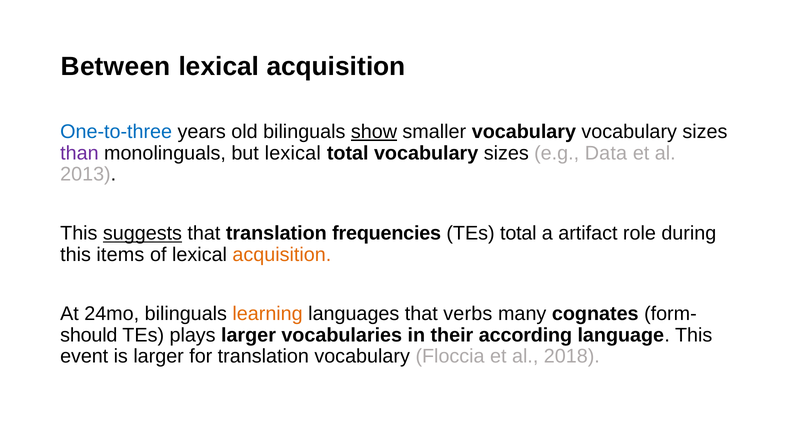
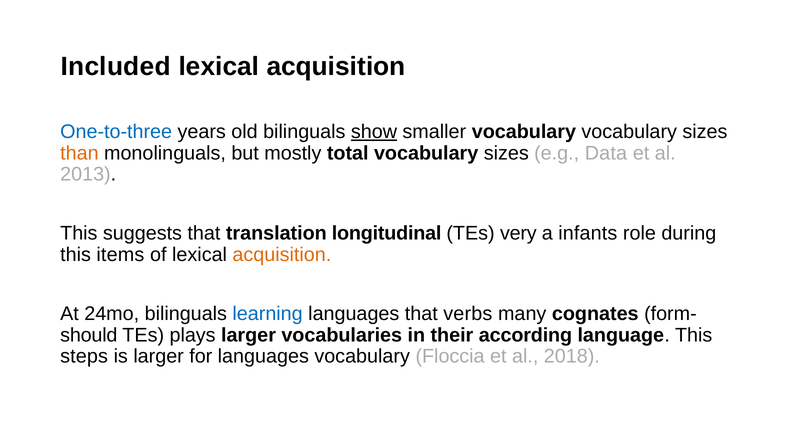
Between: Between -> Included (116, 66)
than colour: purple -> orange (79, 153)
but lexical: lexical -> mostly (293, 153)
suggests underline: present -> none (142, 234)
frequencies: frequencies -> longitudinal (387, 234)
TEs total: total -> very (518, 234)
artifact: artifact -> infants (588, 234)
learning colour: orange -> blue (268, 314)
event: event -> steps (84, 357)
for translation: translation -> languages (263, 357)
